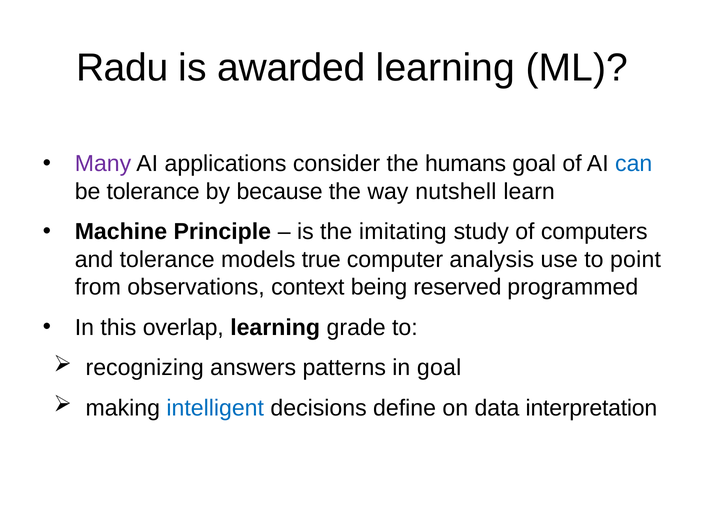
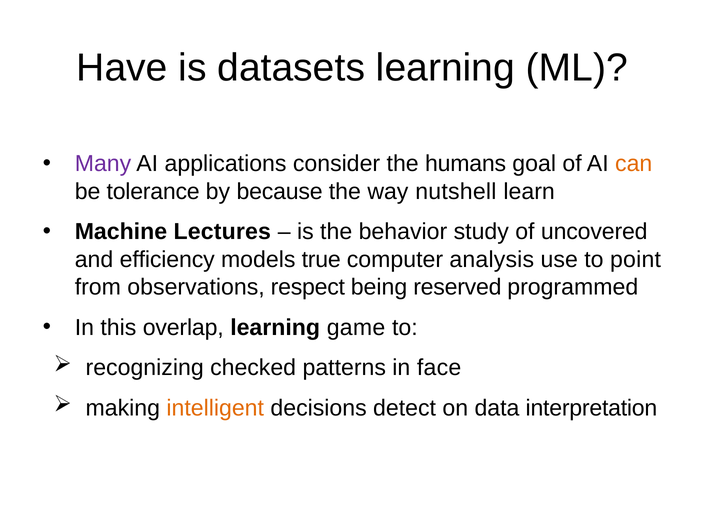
Radu: Radu -> Have (122, 68)
awarded: awarded -> datasets (291, 68)
can colour: blue -> orange (634, 164)
Principle: Principle -> Lectures (222, 232)
imitating: imitating -> behavior (403, 232)
computers: computers -> uncovered (594, 232)
and tolerance: tolerance -> efficiency (167, 259)
context: context -> respect (308, 287)
grade: grade -> game (356, 327)
answers: answers -> checked (253, 367)
in goal: goal -> face (439, 367)
intelligent colour: blue -> orange (215, 408)
define: define -> detect (405, 408)
